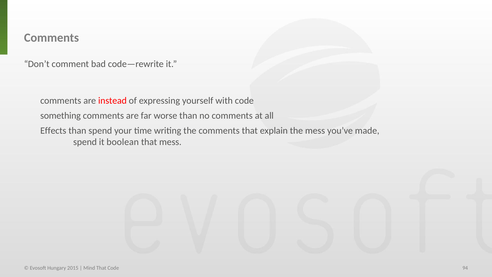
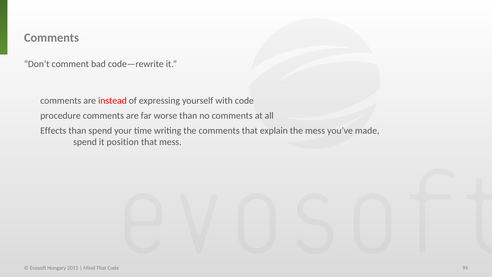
something: something -> procedure (60, 116)
boolean: boolean -> position (123, 142)
